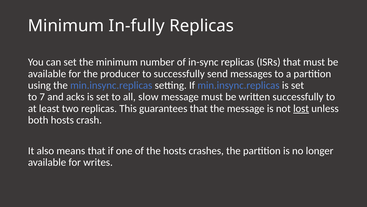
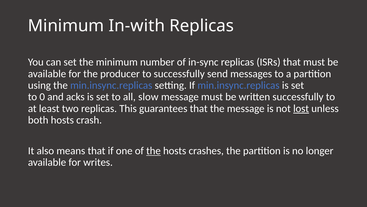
In-fully: In-fully -> In-with (137, 26)
7: 7 -> 0 (42, 97)
the underline: none -> present (153, 150)
